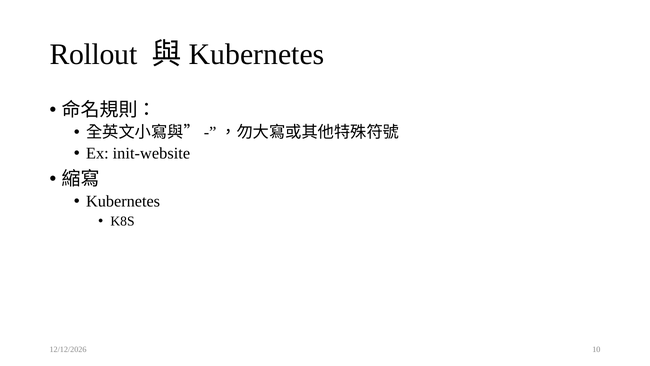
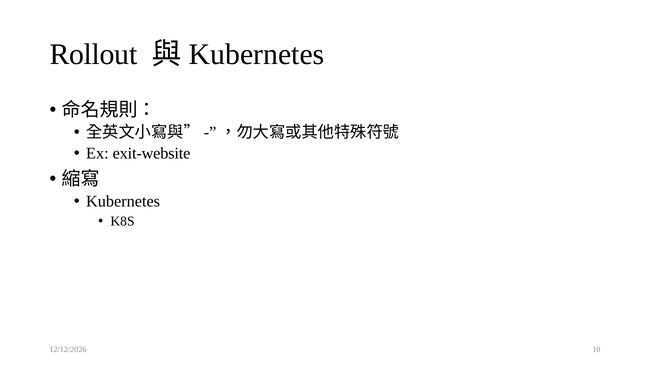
init-website: init-website -> exit-website (152, 153)
